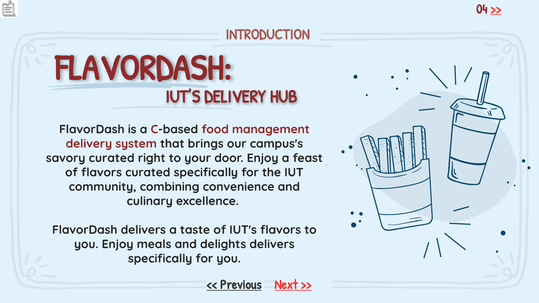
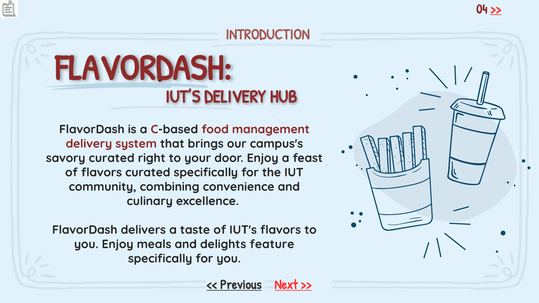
delights delivers: delivers -> feature (272, 244)
